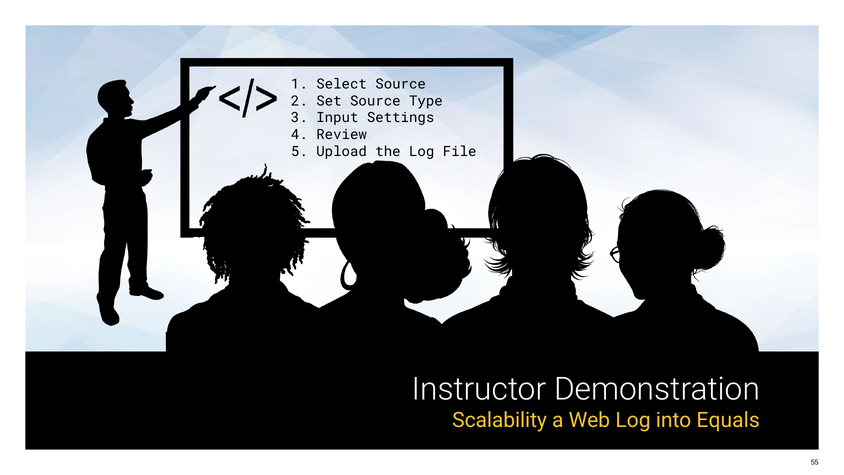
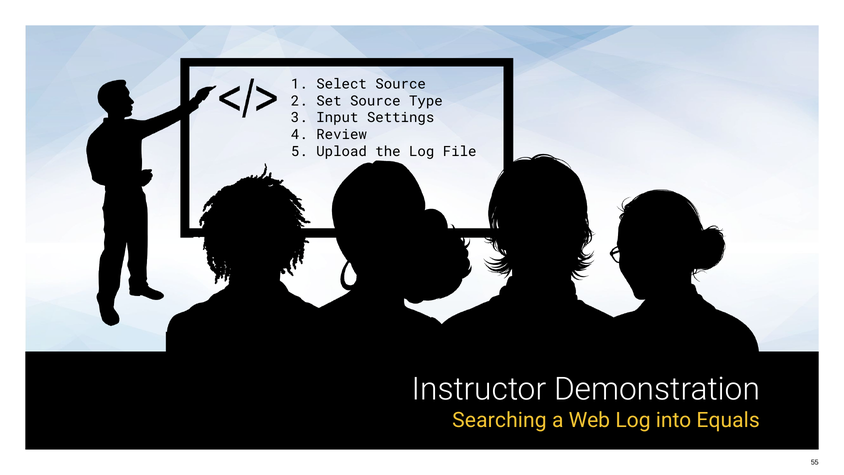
Scalability: Scalability -> Searching (499, 420)
